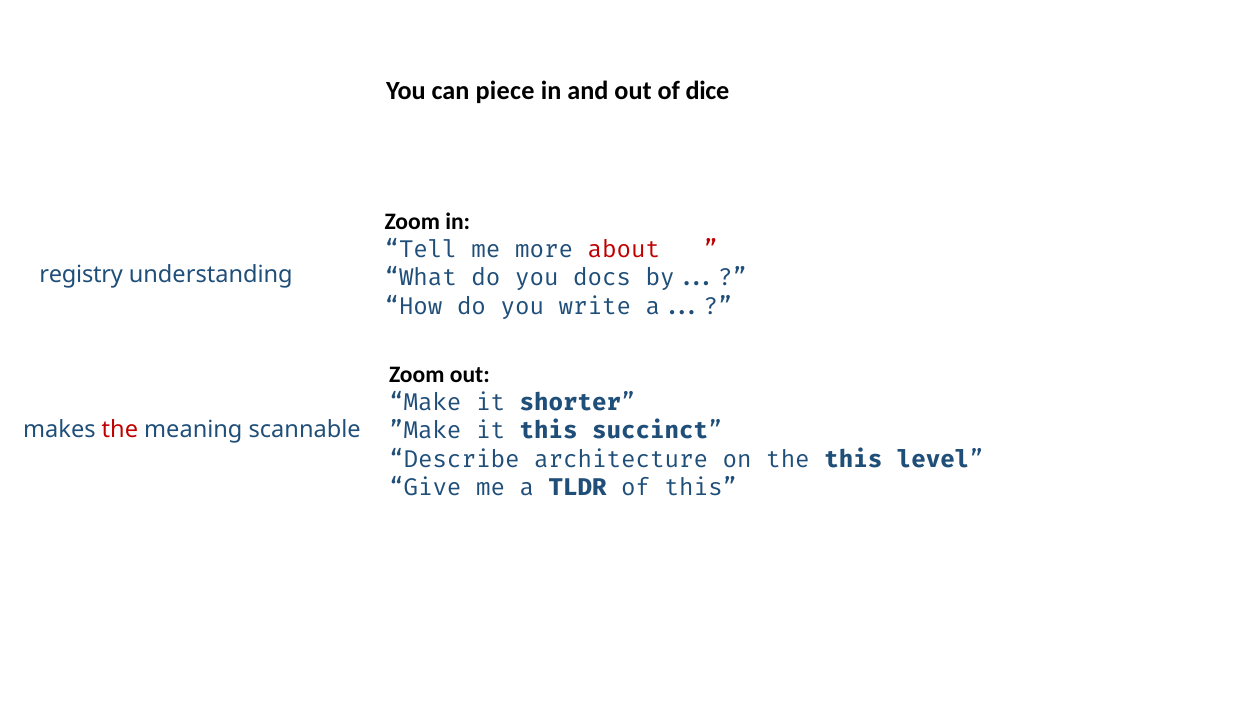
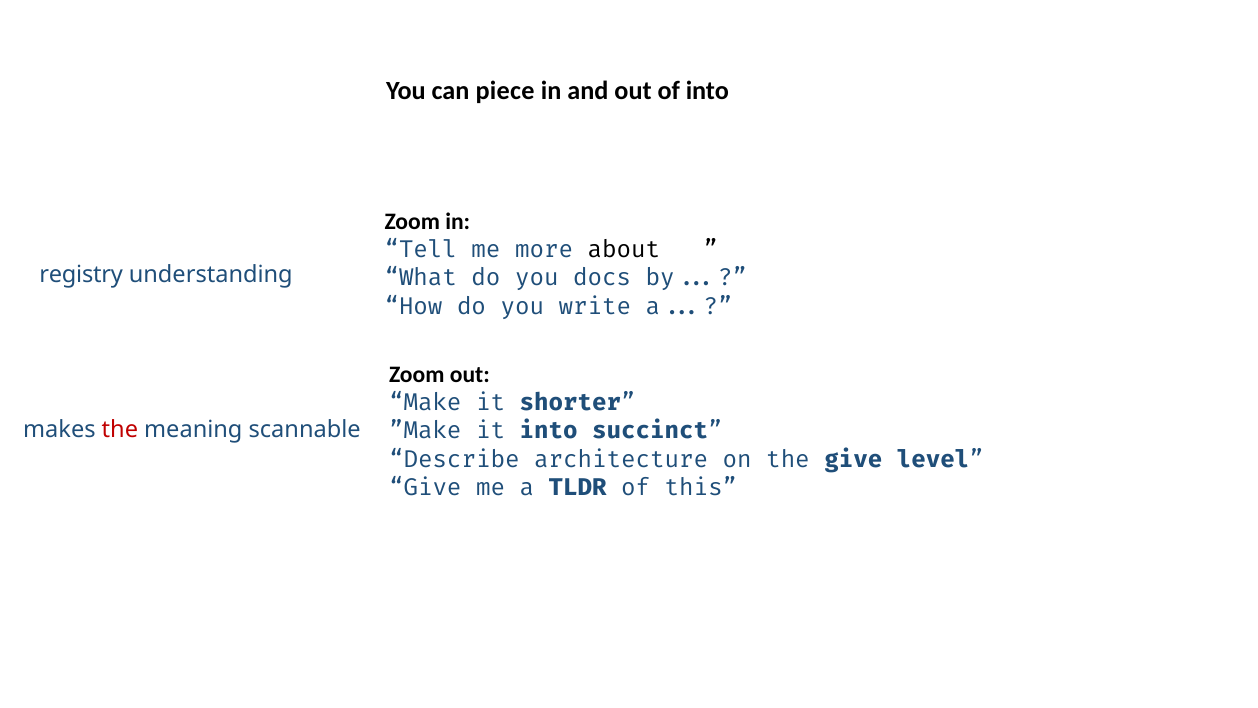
of dice: dice -> into (707, 91)
about colour: red -> black (653, 250)
it this: this -> into (549, 431)
the this: this -> give (853, 459)
